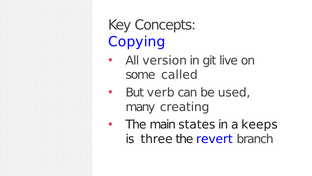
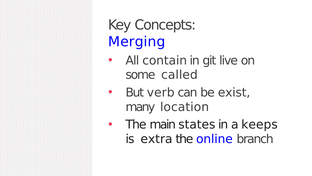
Copying: Copying -> Merging (137, 42)
version: version -> contain (165, 60)
used: used -> exist (234, 92)
creating: creating -> location (185, 107)
three: three -> extra (157, 139)
revert: revert -> online (214, 139)
